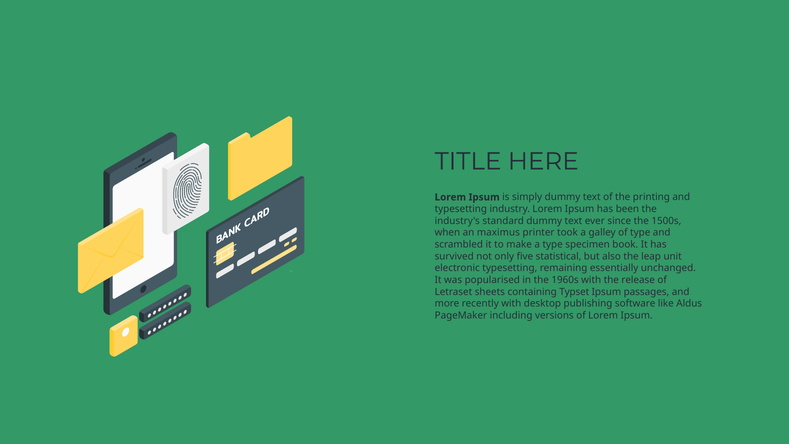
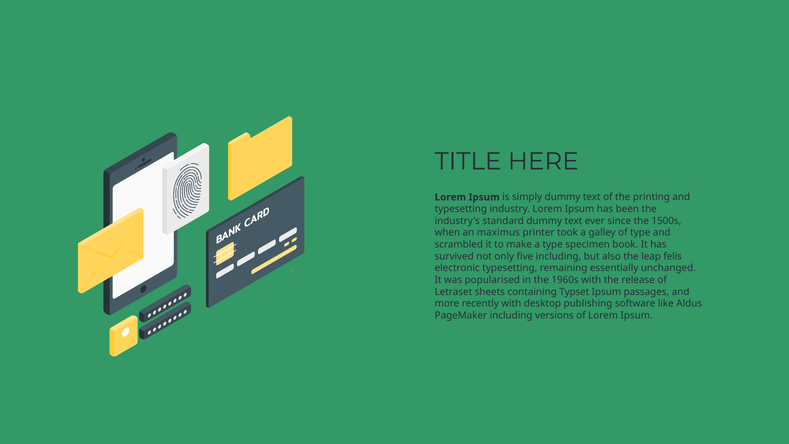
five statistical: statistical -> including (559, 256)
unit: unit -> felis (673, 256)
